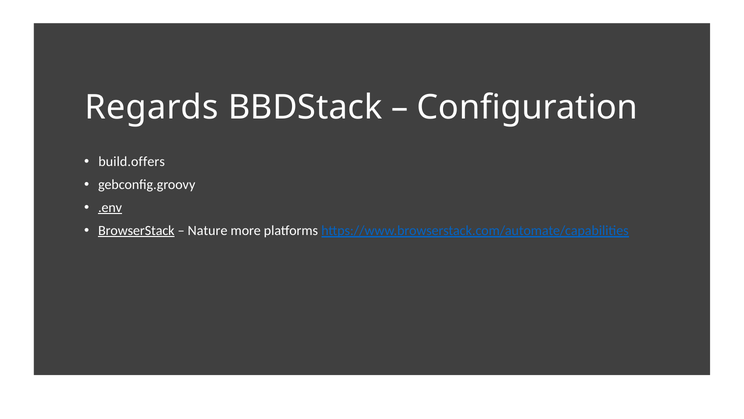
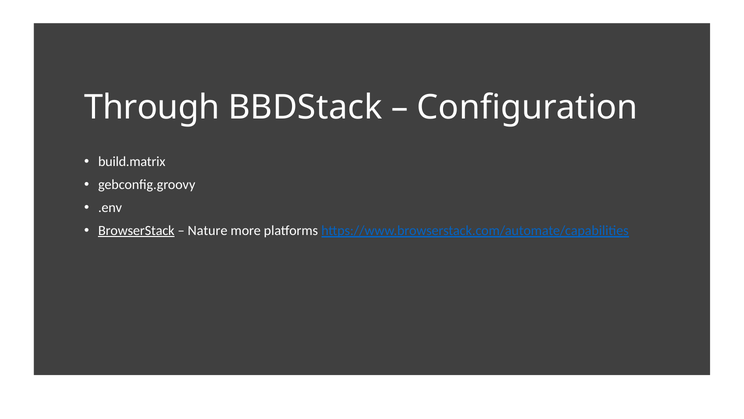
Regards: Regards -> Through (152, 108)
build.offers: build.offers -> build.matrix (132, 162)
.env underline: present -> none (110, 207)
